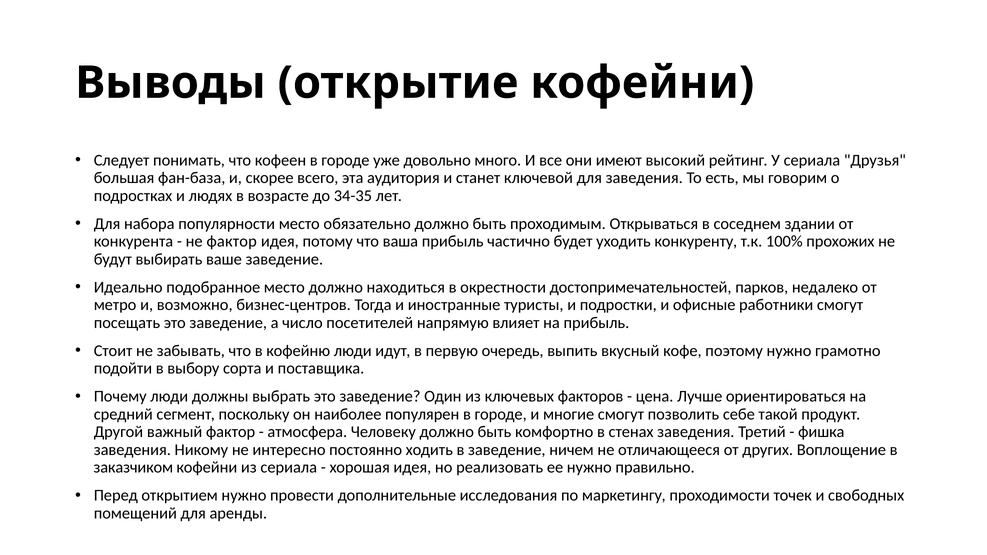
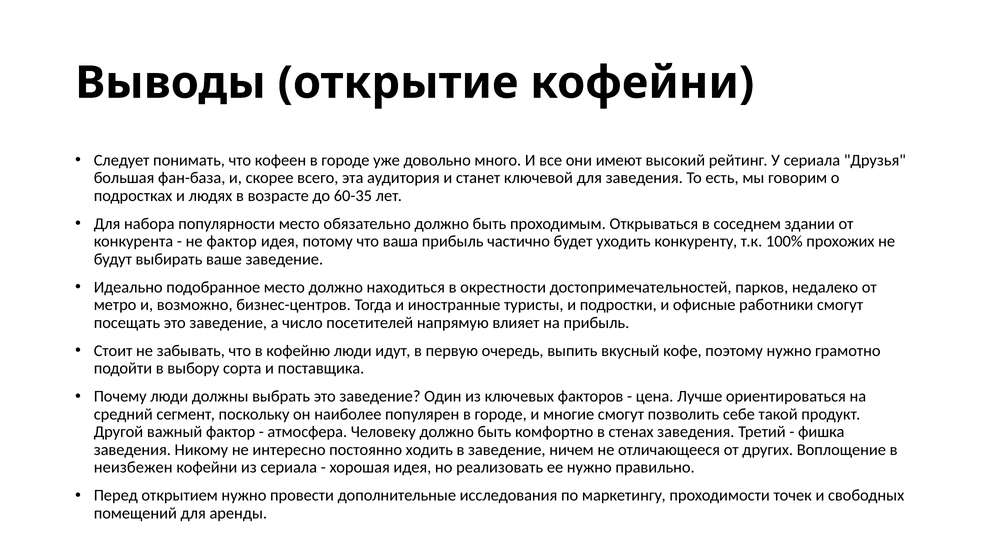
34-35: 34-35 -> 60-35 (353, 196)
заказчиком: заказчиком -> неизбежен (133, 468)
